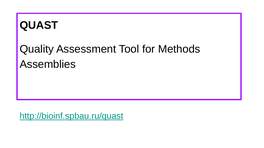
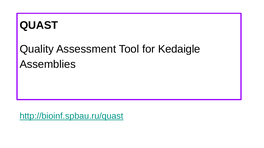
Methods: Methods -> Kedaigle (179, 49)
